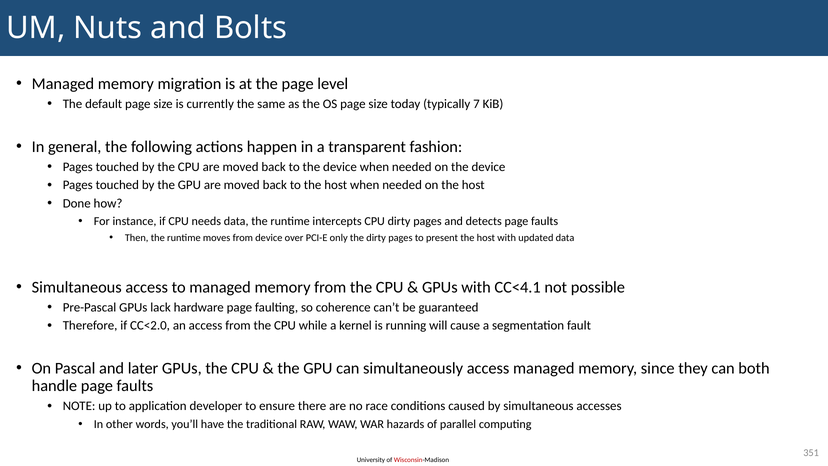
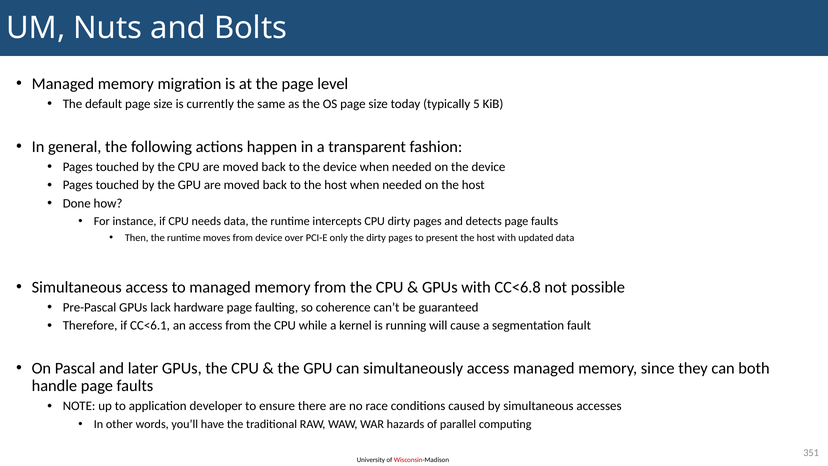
7: 7 -> 5 (477, 104)
CC<4.1: CC<4.1 -> CC<6.8 (518, 287)
CC<2.0: CC<2.0 -> CC<6.1 (150, 325)
